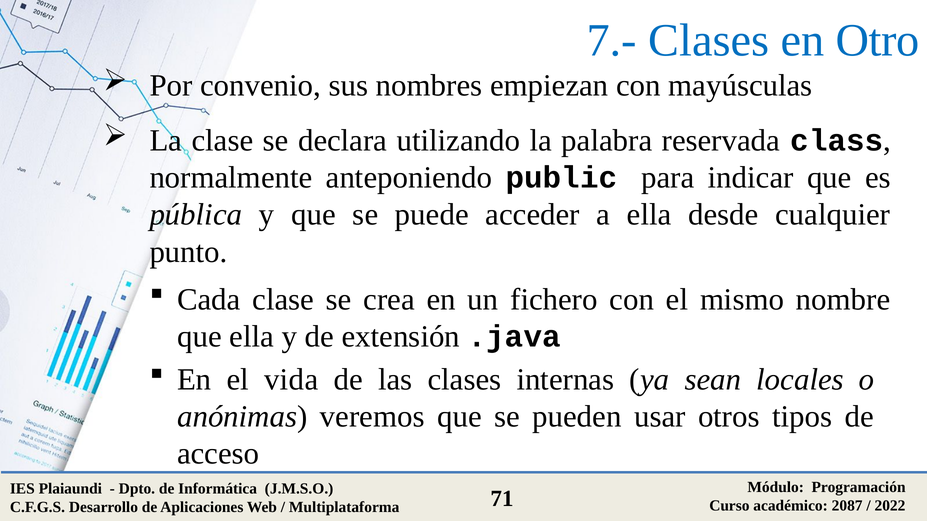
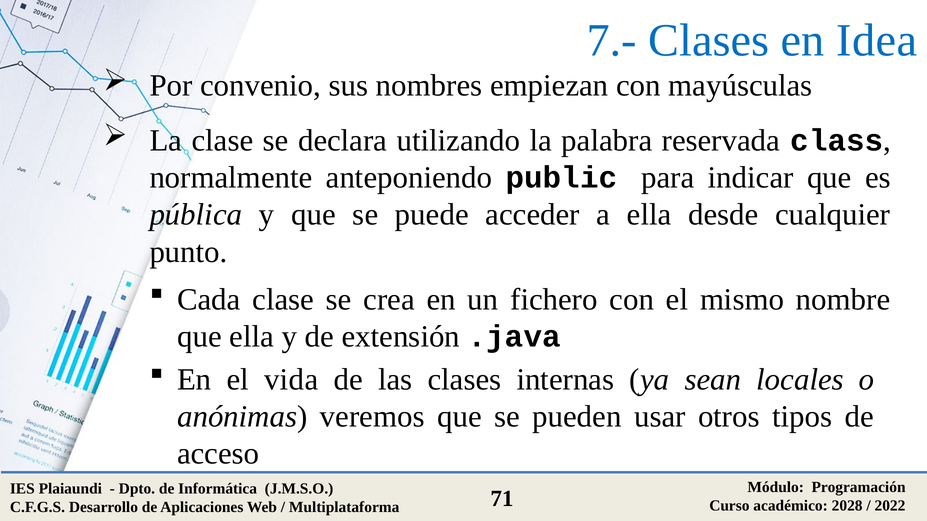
Otro: Otro -> Idea (877, 41)
2087: 2087 -> 2028 (847, 506)
